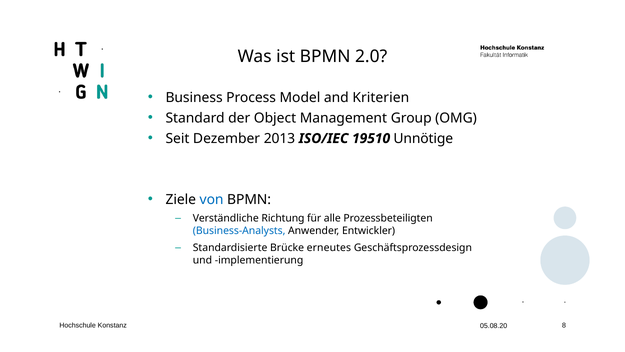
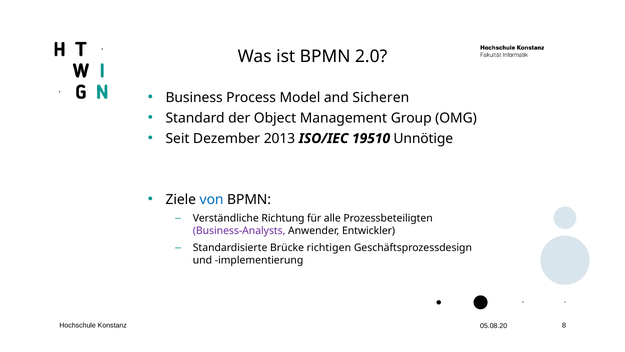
Kriterien: Kriterien -> Sicheren (381, 98)
Business-Analysts colour: blue -> purple (239, 231)
erneutes: erneutes -> richtigen (329, 247)
